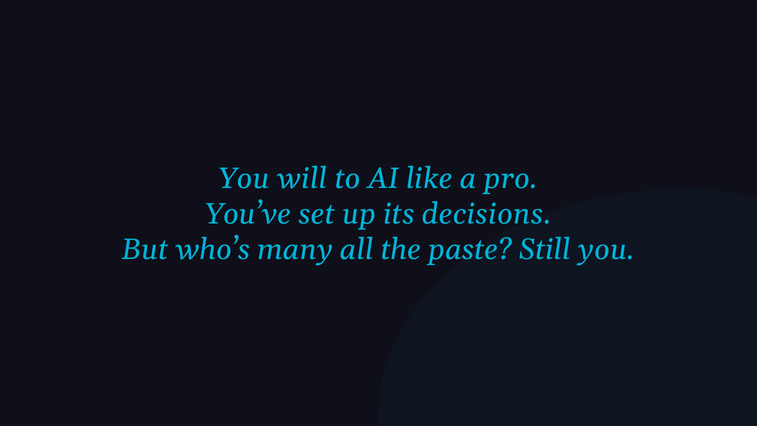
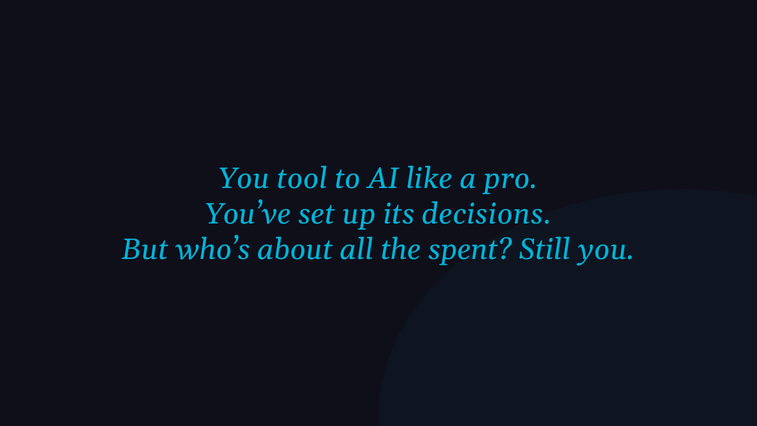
will: will -> tool (302, 179)
many: many -> about (295, 249)
paste: paste -> spent (470, 249)
